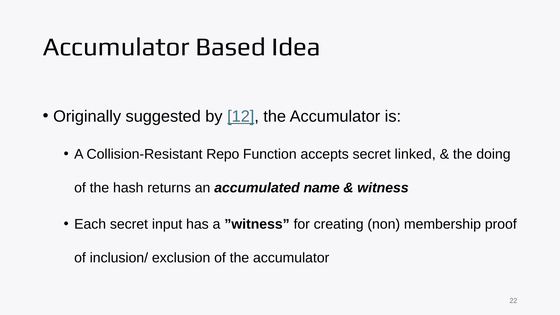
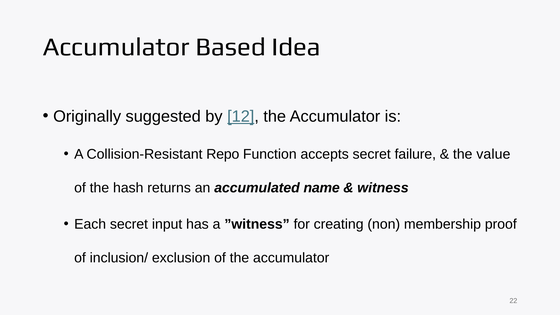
linked: linked -> failure (415, 154)
doing: doing -> value (493, 154)
